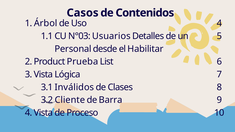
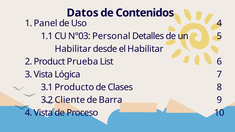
Casos: Casos -> Datos (83, 13)
Árbol: Árbol -> Panel (46, 23)
Usuarios: Usuarios -> Personal (111, 36)
Personal: Personal -> Habilitar (73, 49)
Inválidos: Inválidos -> Producto (74, 87)
